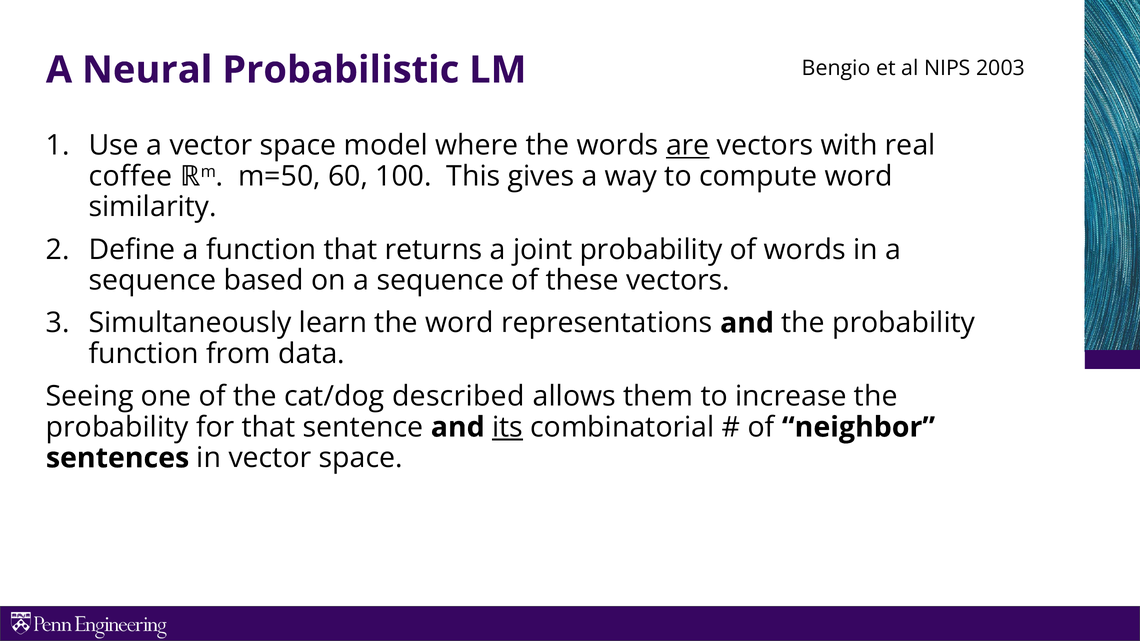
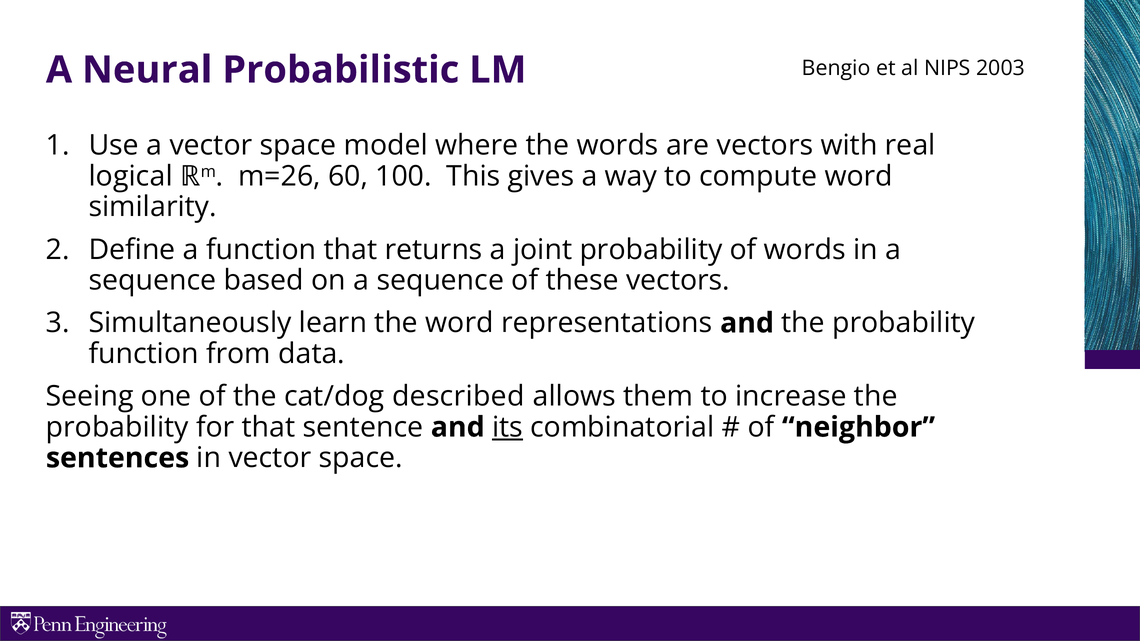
are underline: present -> none (688, 146)
coffee: coffee -> logical (131, 176)
m=50: m=50 -> m=26 (279, 176)
